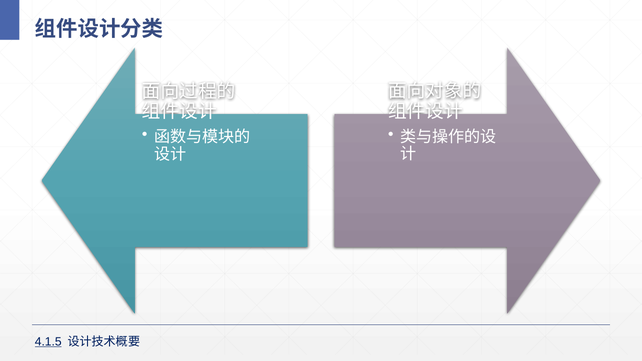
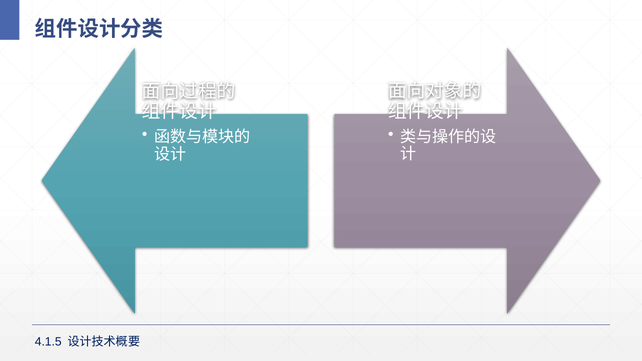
4.1.5 underline: present -> none (48, 342)
